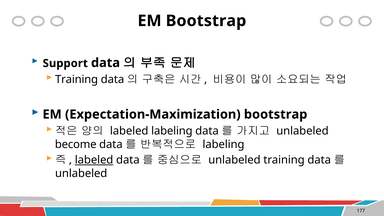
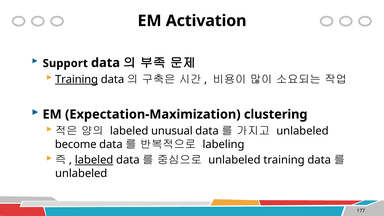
EM Bootstrap: Bootstrap -> Activation (206, 21)
Training underline: none -> present (77, 79)
Expectation-Maximization bootstrap: bootstrap -> clustering (276, 114)
labeled labeling: labeling -> unusual (172, 131)
